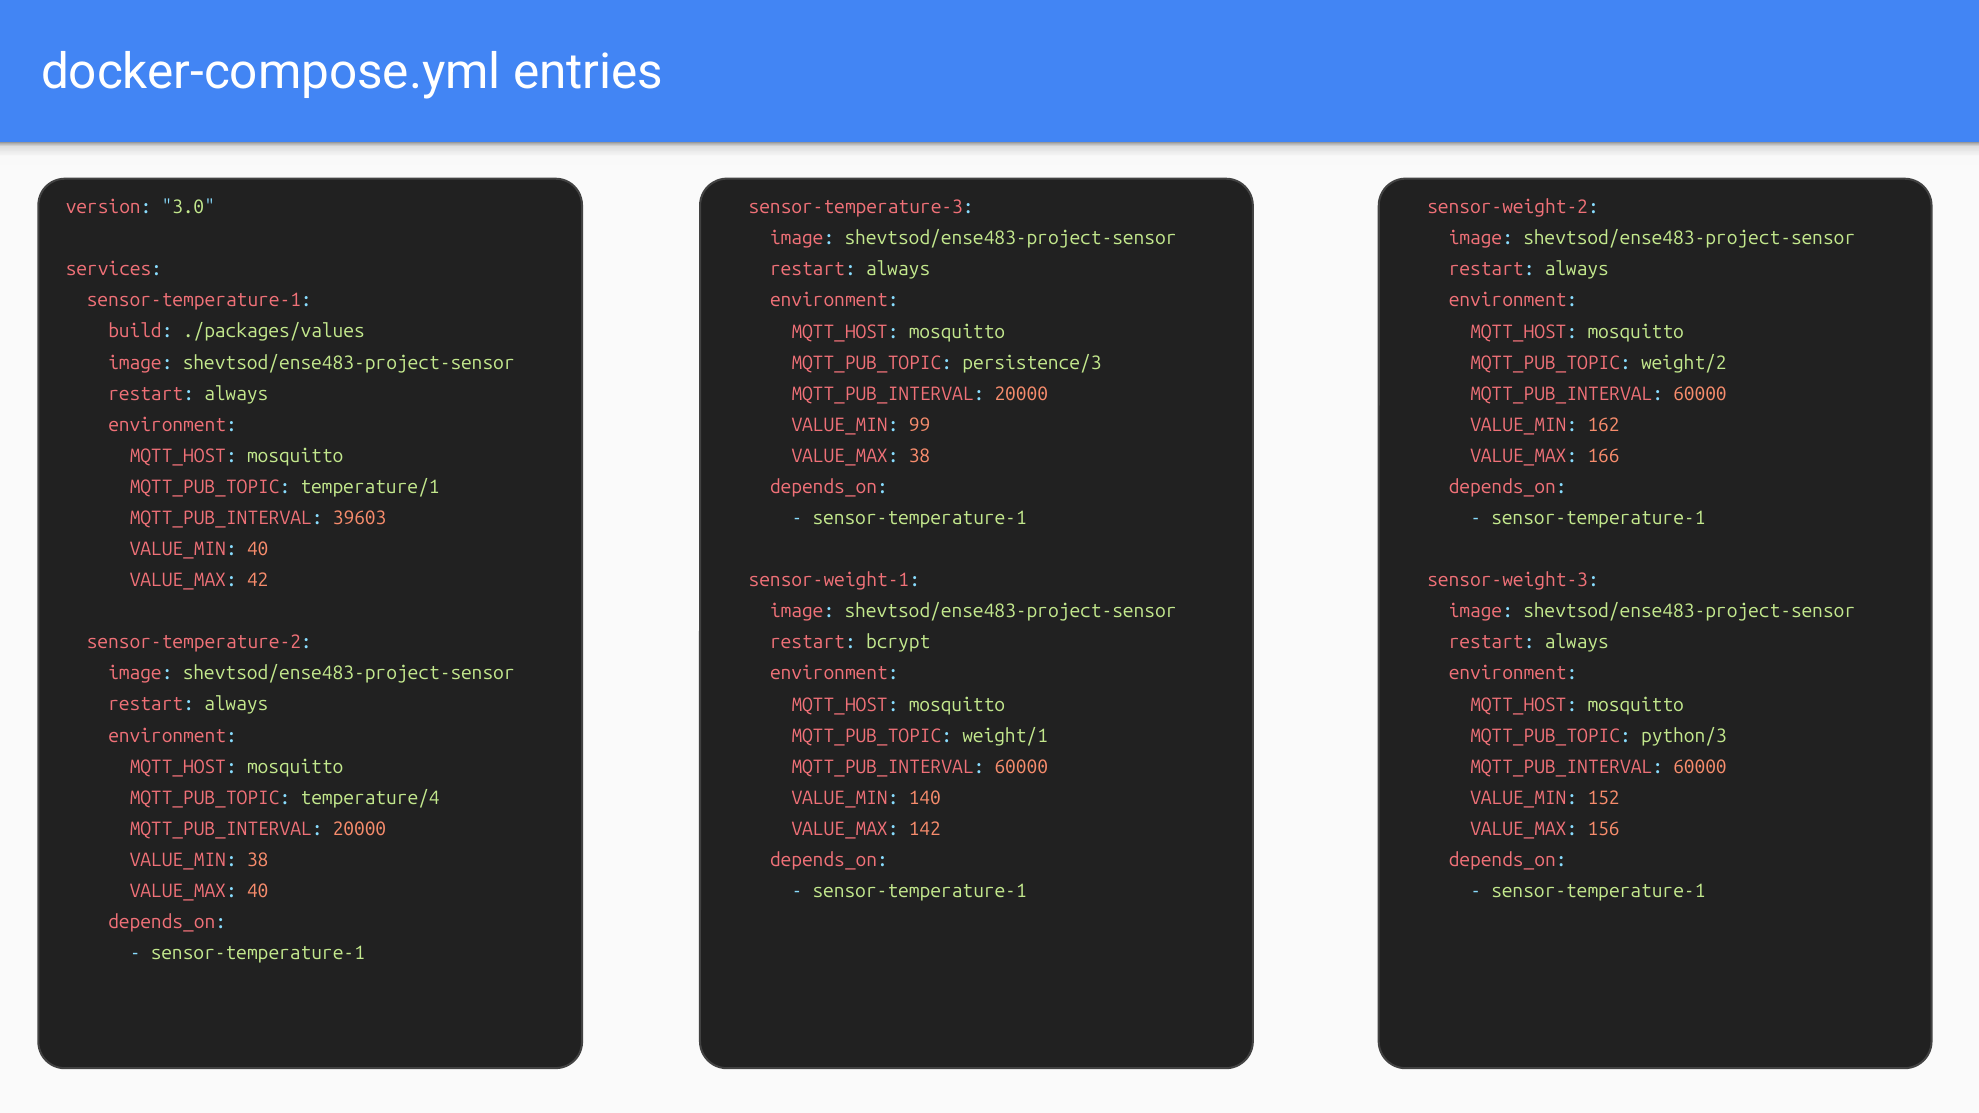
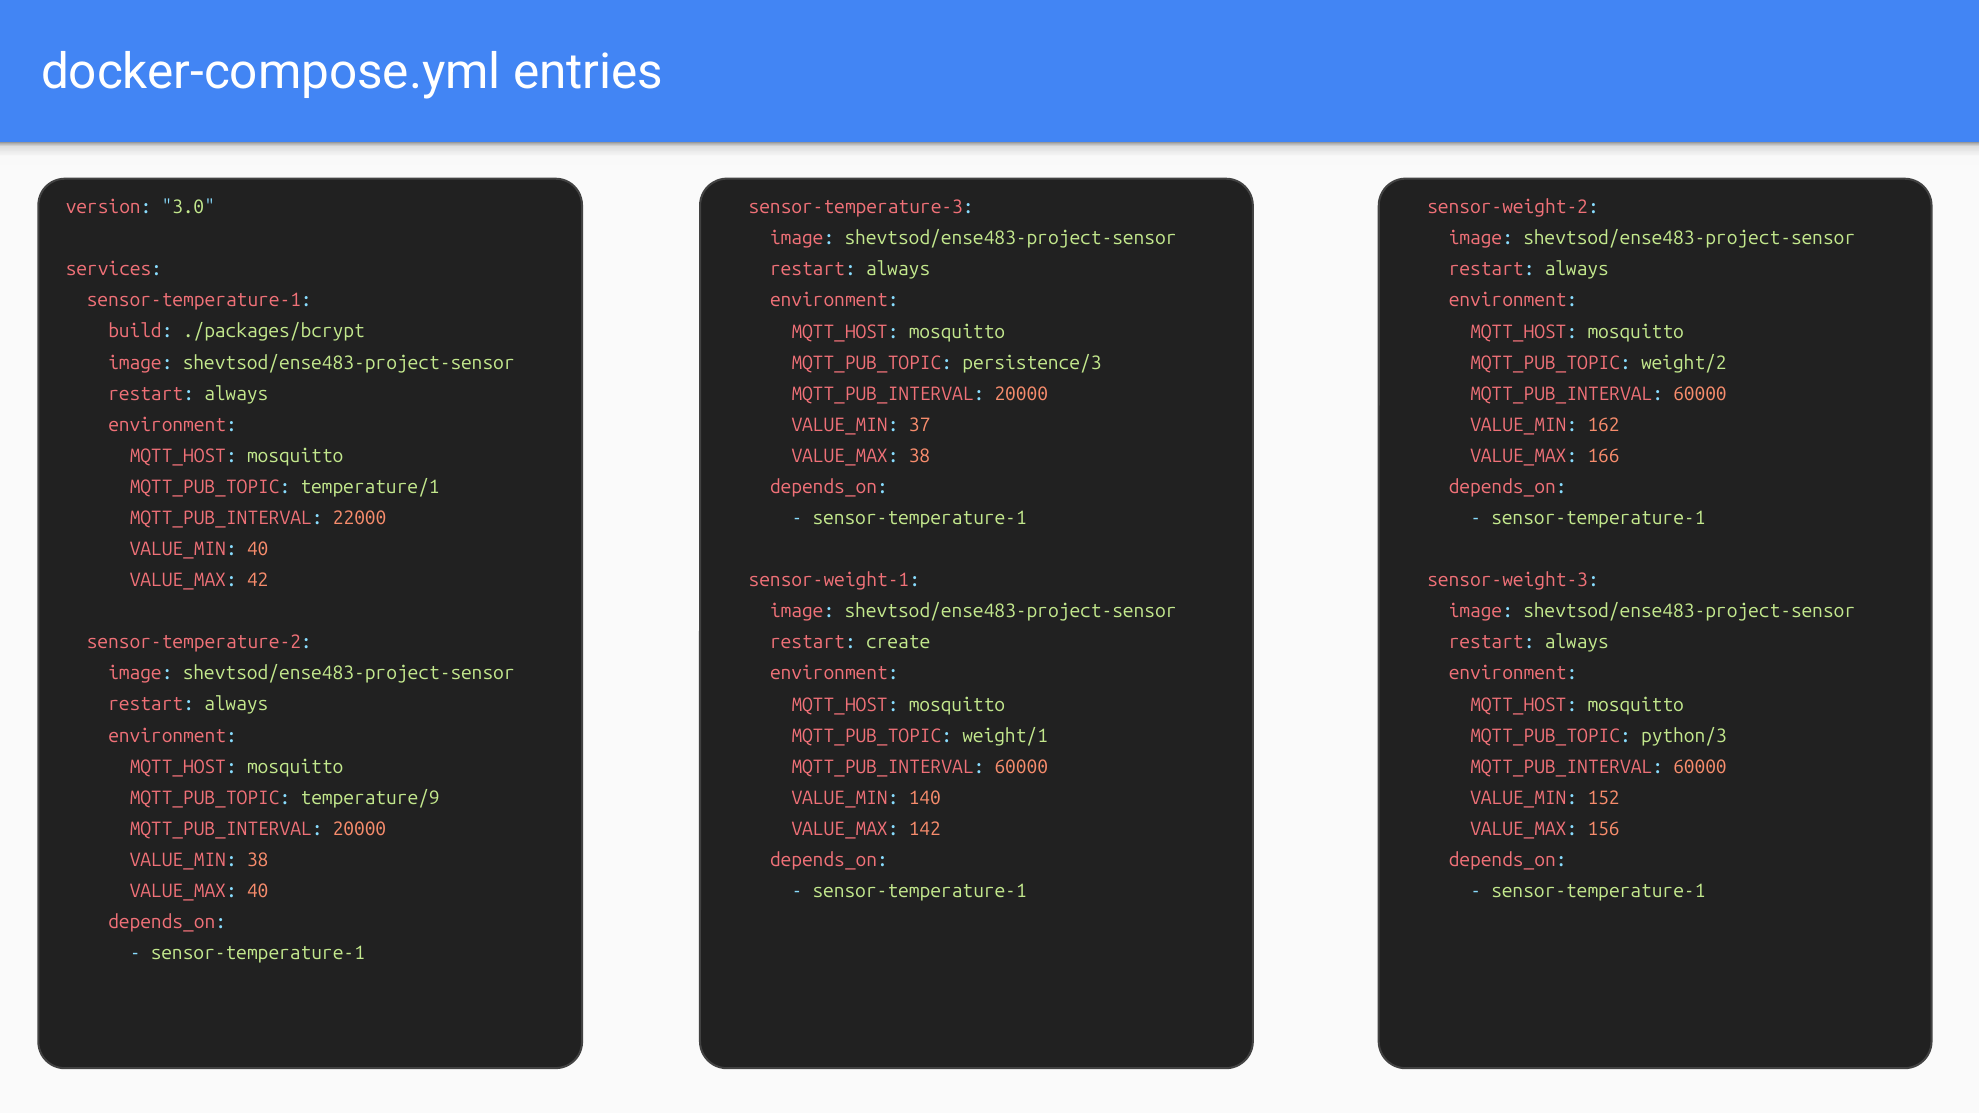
./packages/values: ./packages/values -> ./packages/bcrypt (274, 332)
99: 99 -> 37 (920, 425)
39603: 39603 -> 22000 (360, 518)
bcrypt: bcrypt -> create (898, 643)
temperature/4: temperature/4 -> temperature/9 (370, 798)
